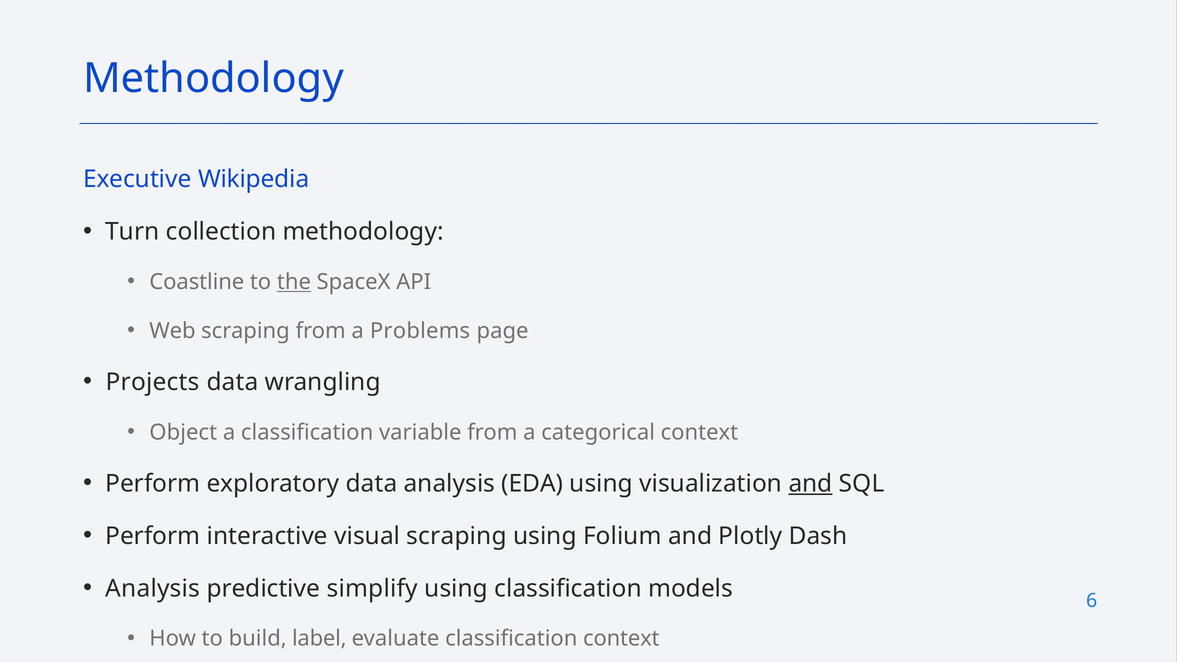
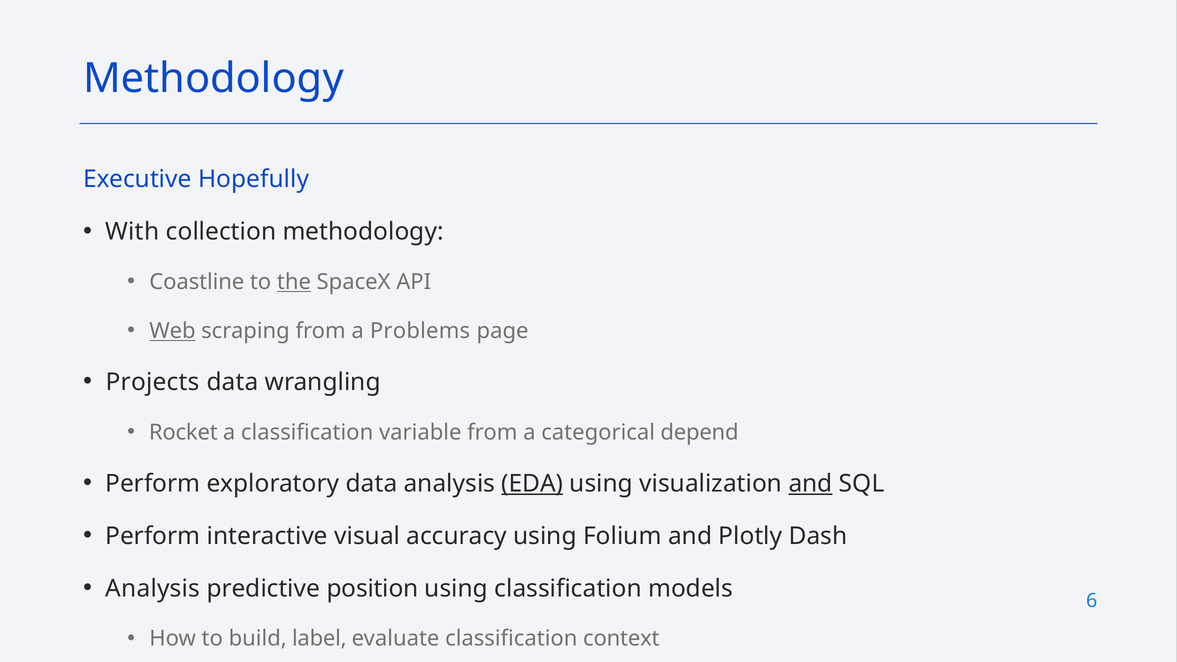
Wikipedia: Wikipedia -> Hopefully (254, 179)
Turn: Turn -> With (132, 232)
Web underline: none -> present (172, 331)
Object: Object -> Rocket (183, 432)
categorical context: context -> depend (700, 432)
EDA underline: none -> present (532, 484)
visual scraping: scraping -> accuracy (457, 536)
simplify: simplify -> position (372, 589)
